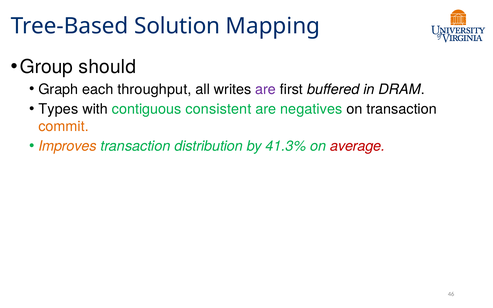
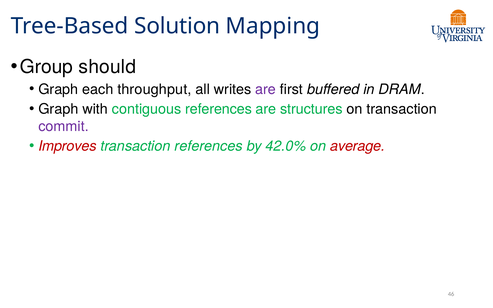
Types: Types -> Graph (58, 109)
contiguous consistent: consistent -> references (219, 109)
negatives: negatives -> structures (311, 109)
commit colour: orange -> purple (64, 126)
Improves colour: orange -> red (68, 146)
transaction distribution: distribution -> references (209, 146)
41.3%: 41.3% -> 42.0% (286, 146)
